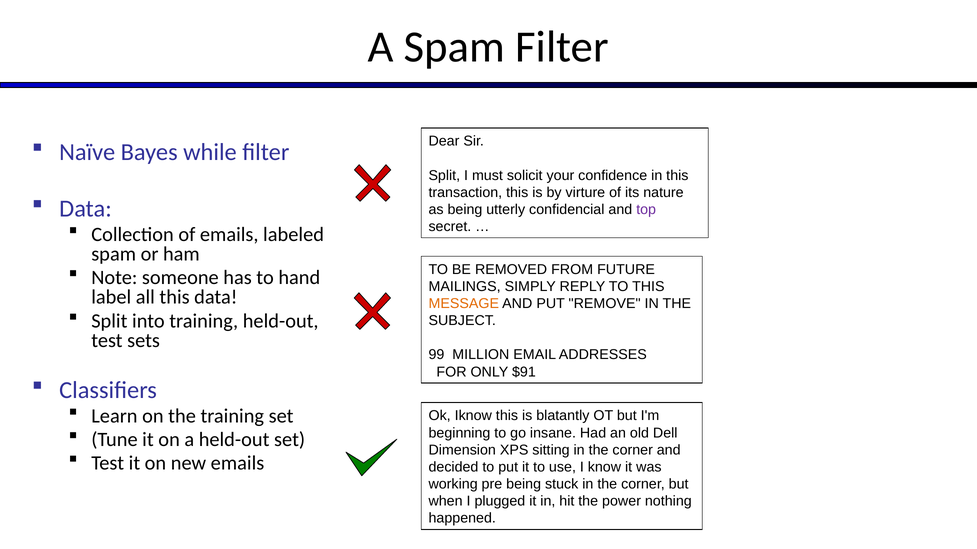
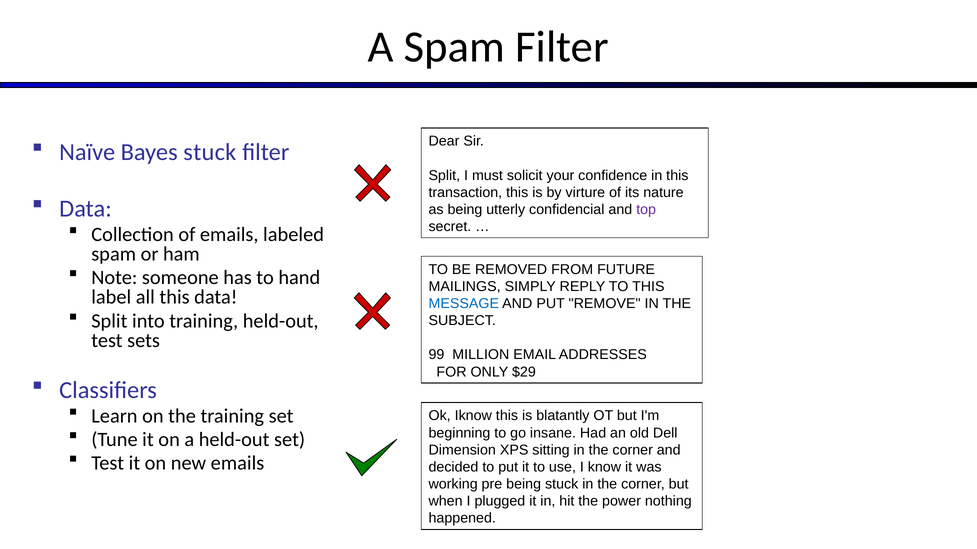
Bayes while: while -> stuck (210, 152)
MESSAGE colour: orange -> blue (464, 304)
$91: $91 -> $29 (524, 372)
